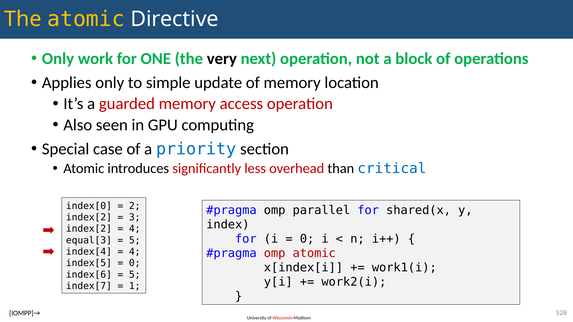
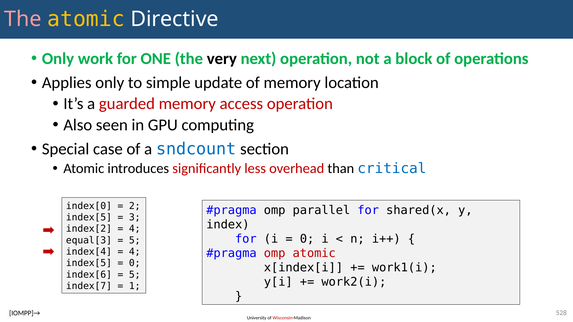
The colour: yellow -> pink (23, 19)
priority: priority -> sndcount (196, 149)
index[2: index[2 -> index[5 (89, 218)
